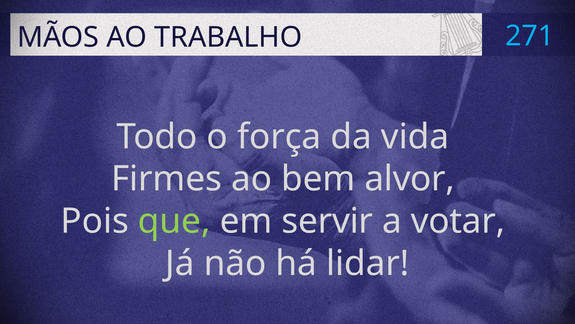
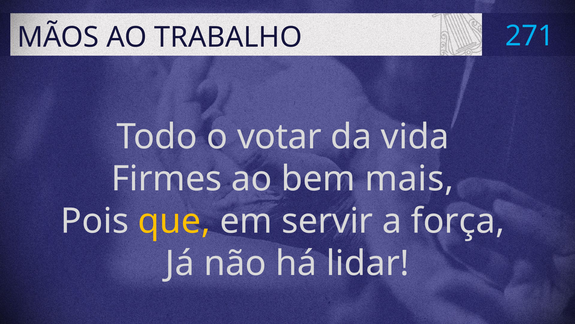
força: força -> votar (279, 137)
alvor: alvor -> mais (409, 179)
que colour: light green -> yellow (174, 221)
votar: votar -> força (458, 221)
